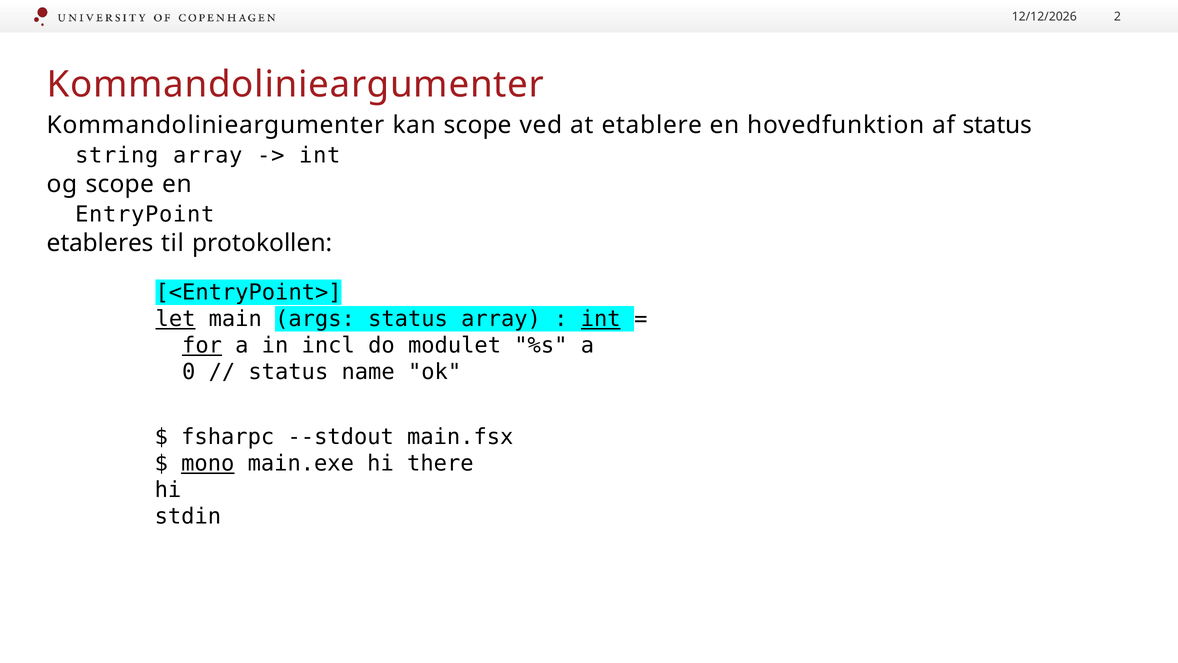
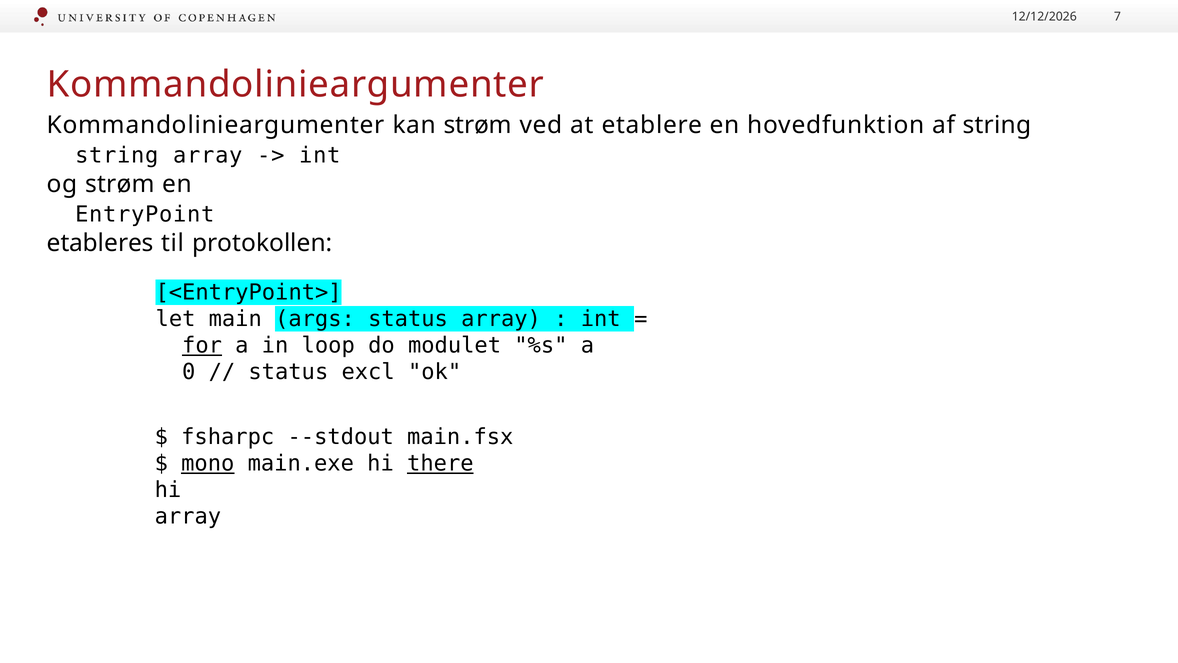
2: 2 -> 7 (1118, 17)
kan scope: scope -> strøm (478, 125)
af status: status -> string (997, 125)
og scope: scope -> strøm (120, 184)
let underline: present -> none (176, 319)
int underline: present -> none (601, 319)
incl: incl -> loop (328, 345)
name: name -> excl (368, 372)
there underline: none -> present (440, 463)
stdin: stdin -> array (188, 516)
